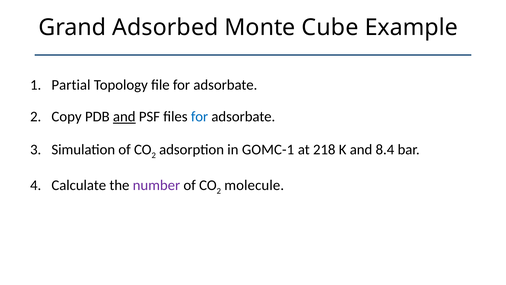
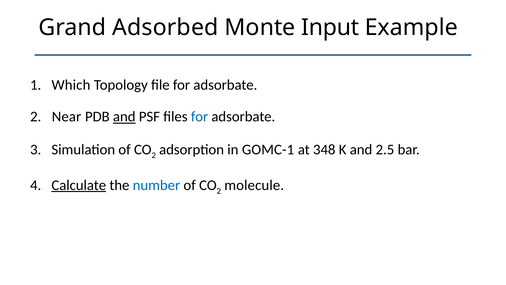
Cube: Cube -> Input (330, 27)
Partial: Partial -> Which (71, 85)
Copy: Copy -> Near (67, 117)
218: 218 -> 348 (324, 150)
8.4: 8.4 -> 2.5 (385, 150)
Calculate underline: none -> present (79, 185)
number colour: purple -> blue (156, 185)
